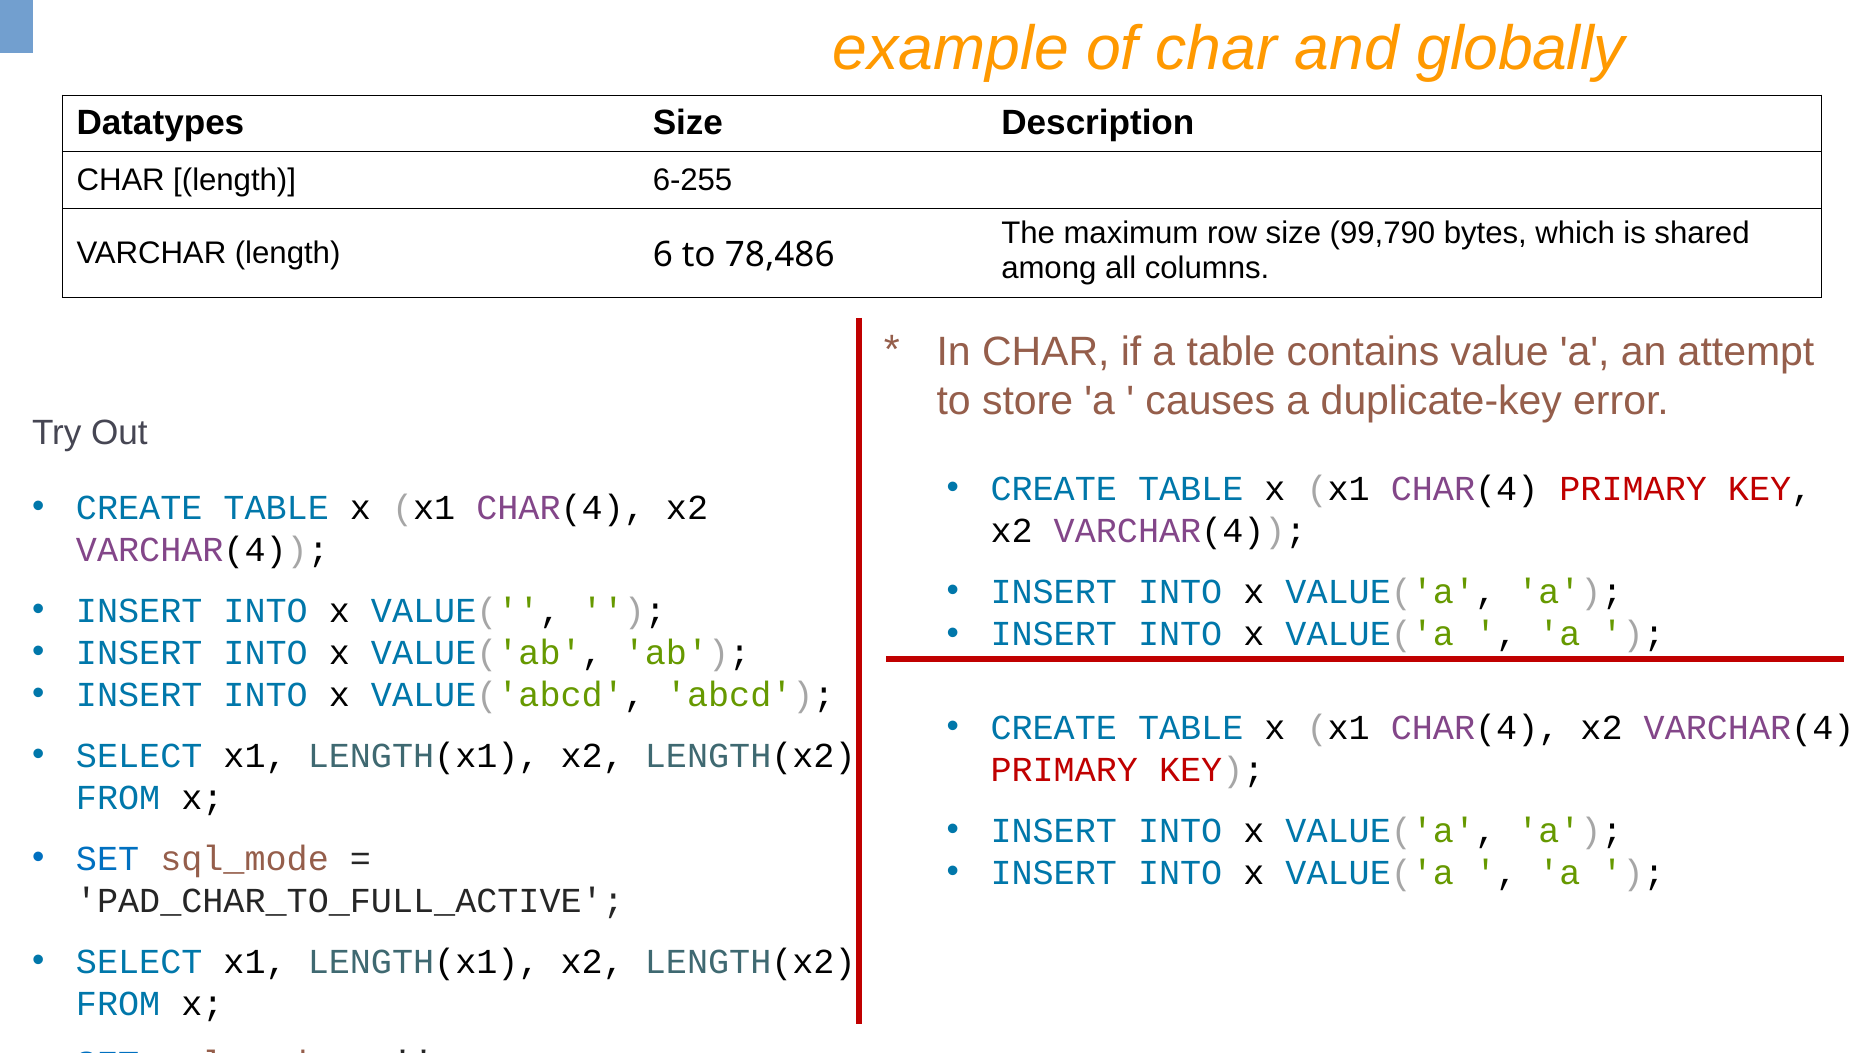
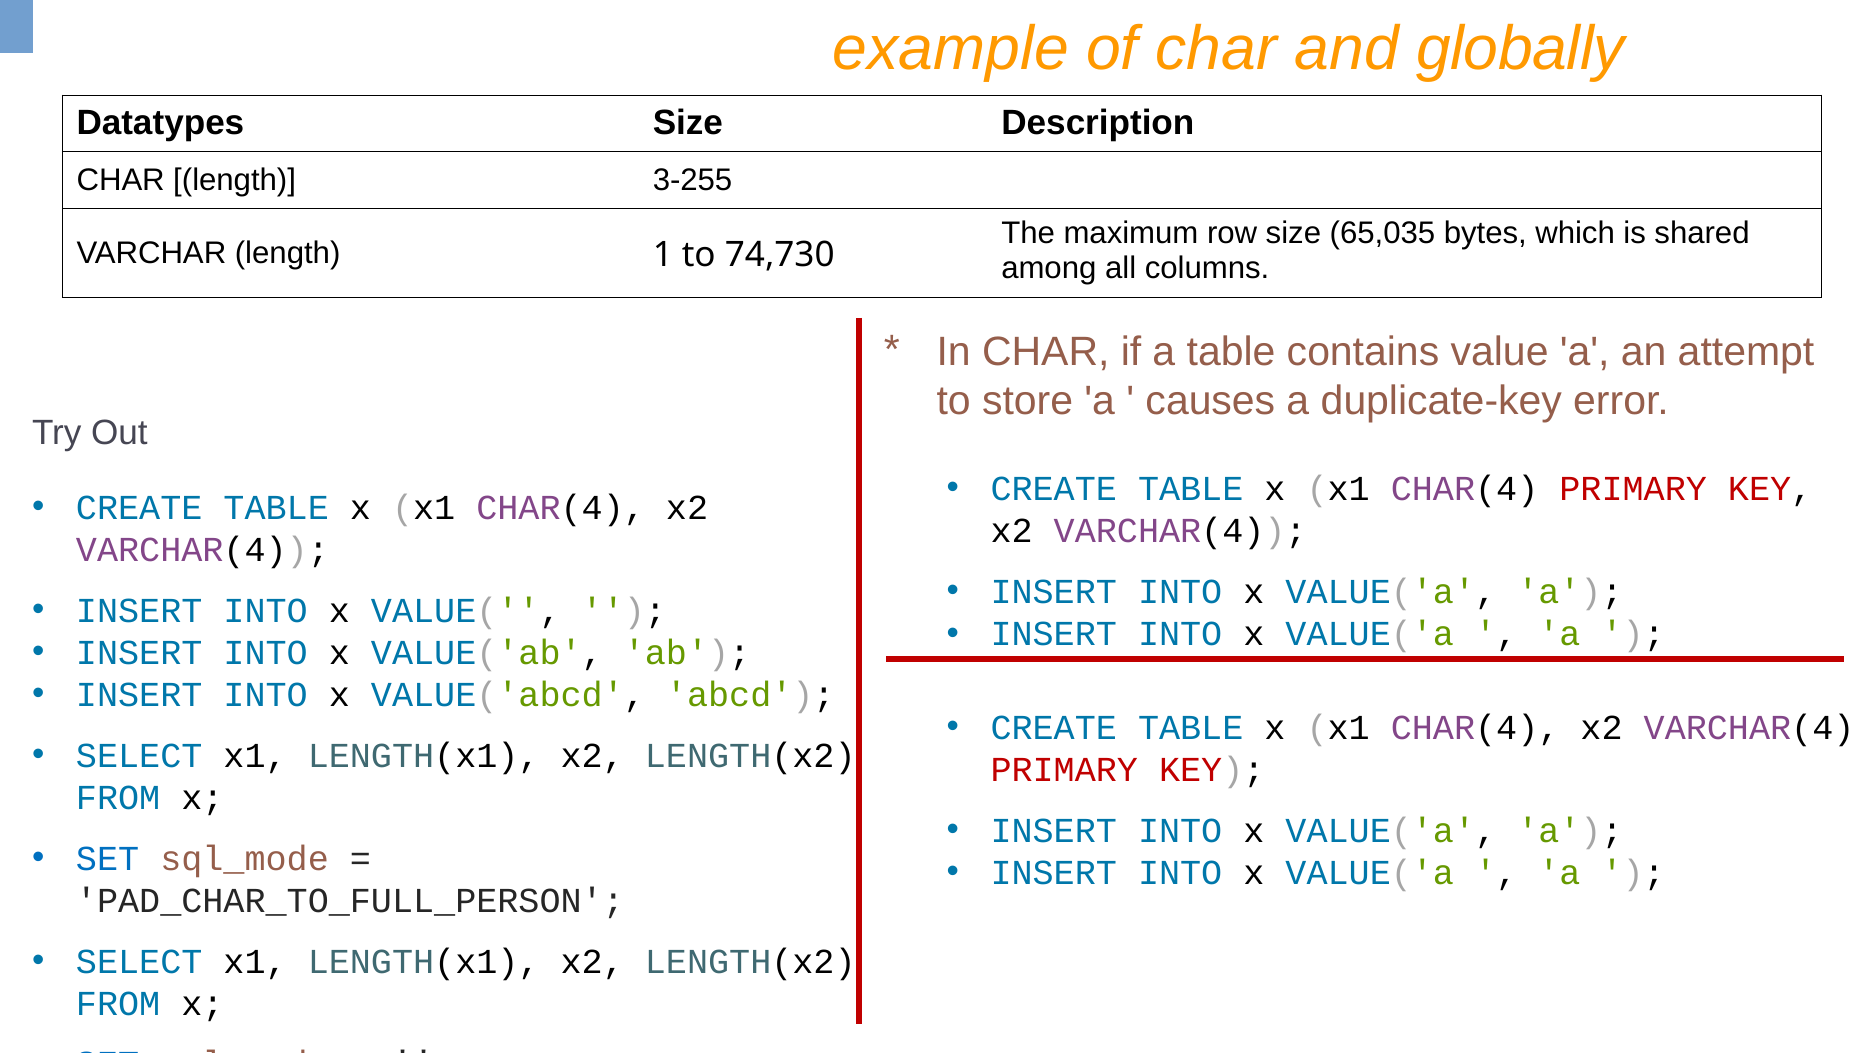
6-255: 6-255 -> 3-255 (693, 181)
99,790: 99,790 -> 65,035 (1383, 233)
6: 6 -> 1 (663, 255)
78,486: 78,486 -> 74,730 (780, 255)
PAD_CHAR_TO_FULL_ACTIVE: PAD_CHAR_TO_FULL_ACTIVE -> PAD_CHAR_TO_FULL_PERSON (350, 901)
